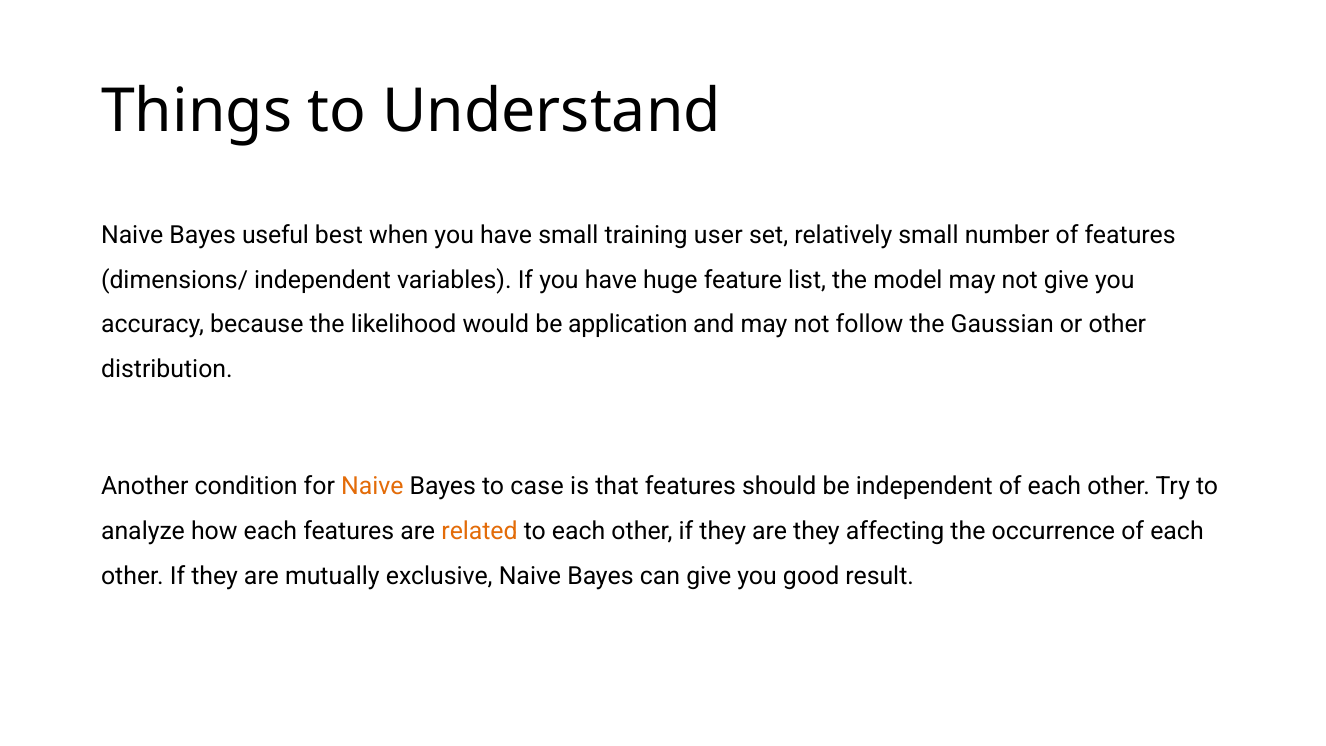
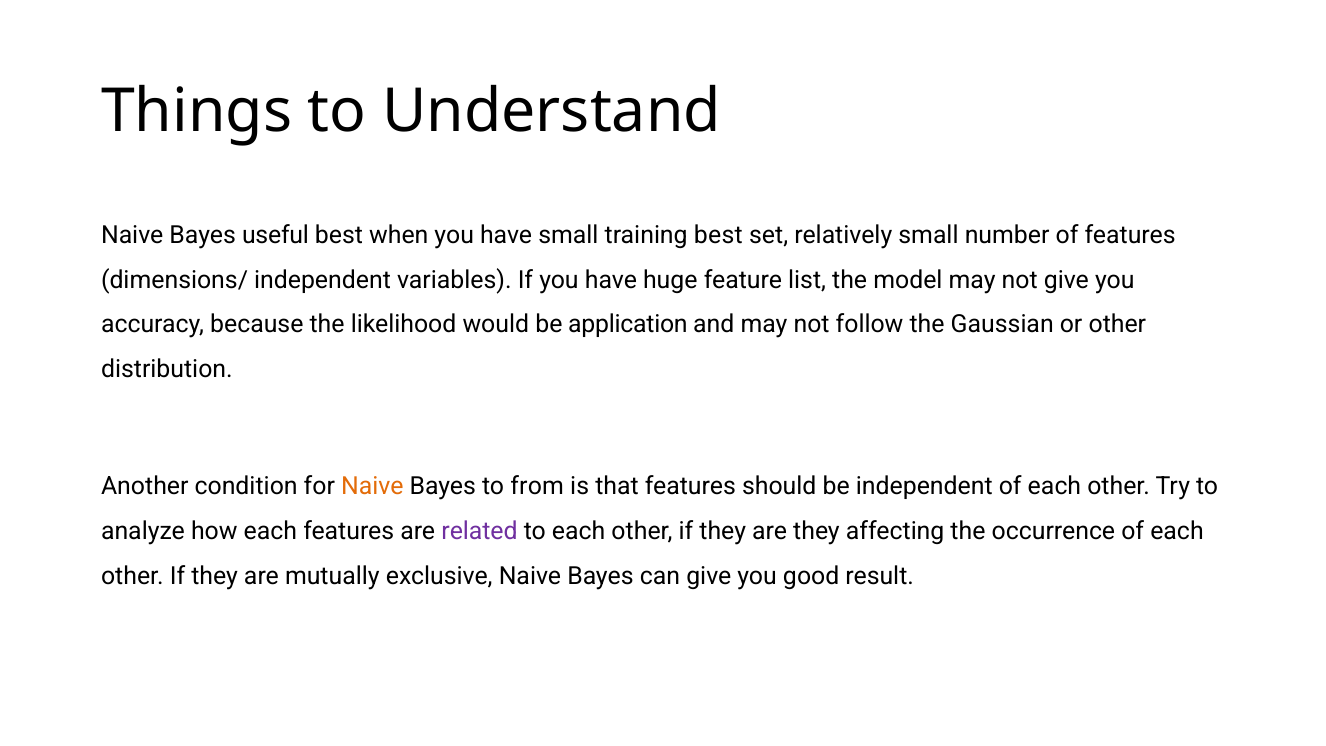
training user: user -> best (718, 235)
case: case -> from (537, 486)
related colour: orange -> purple (480, 531)
